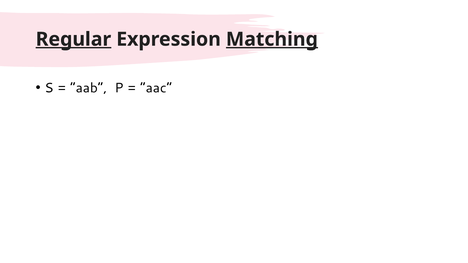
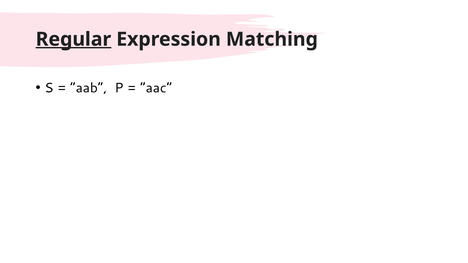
Matching underline: present -> none (272, 39)
